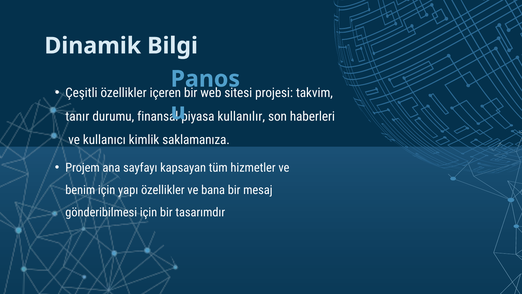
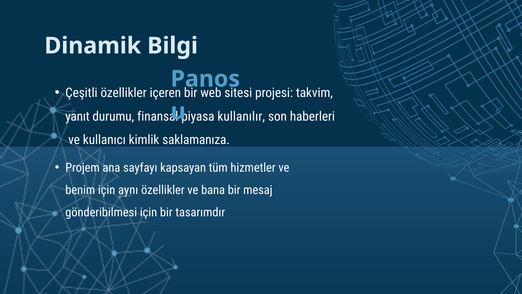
tanır: tanır -> yanıt (77, 116)
yapı: yapı -> aynı (128, 190)
